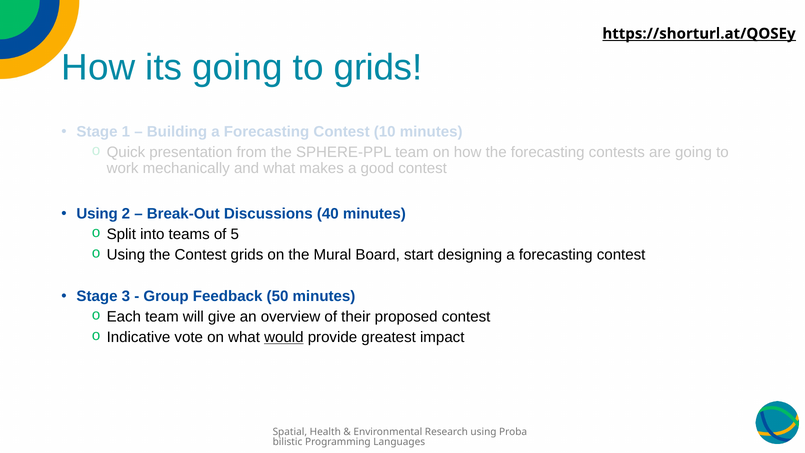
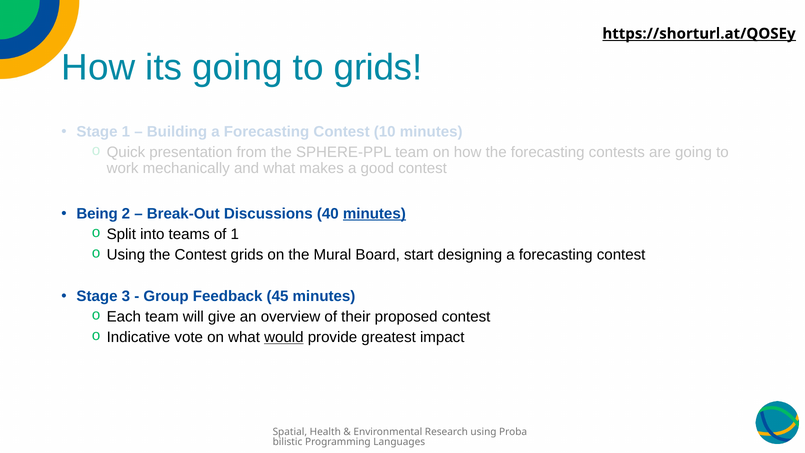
Using: Using -> Being (97, 214)
minutes underline: none -> present (374, 214)
of 5: 5 -> 1 (235, 234)
50: 50 -> 45 (278, 296)
